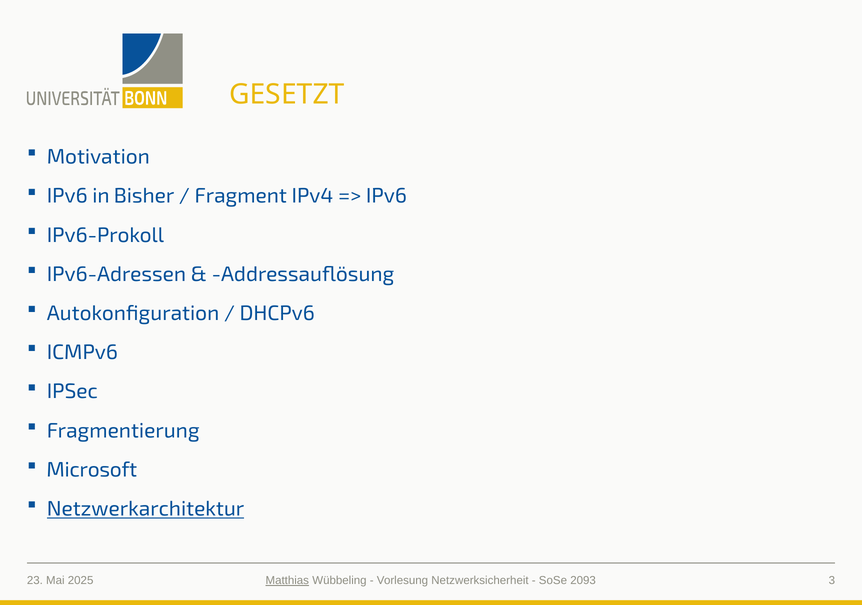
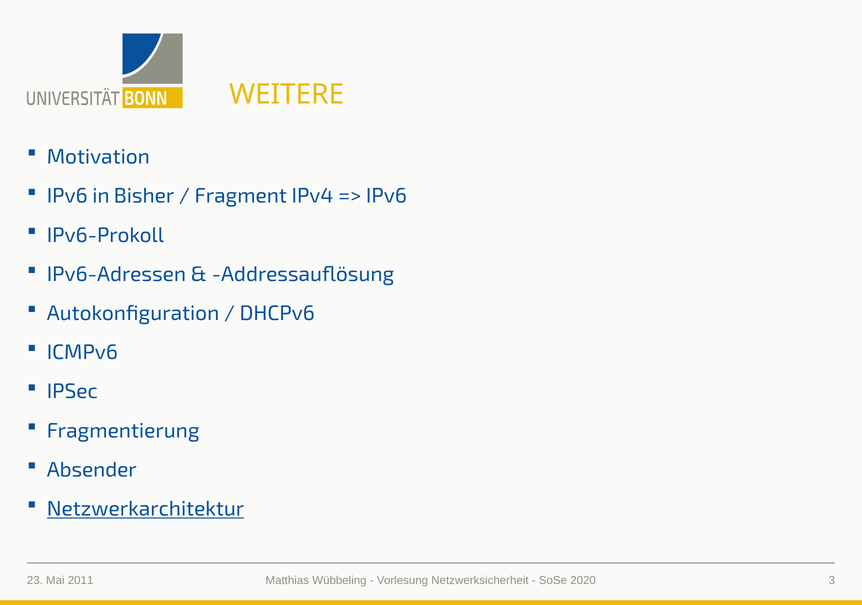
GESETZT: GESETZT -> WEITERE (287, 94)
Microsoft: Microsoft -> Absender (92, 469)
2025: 2025 -> 2011 (81, 580)
Matthias underline: present -> none (287, 580)
2093: 2093 -> 2020 (583, 580)
